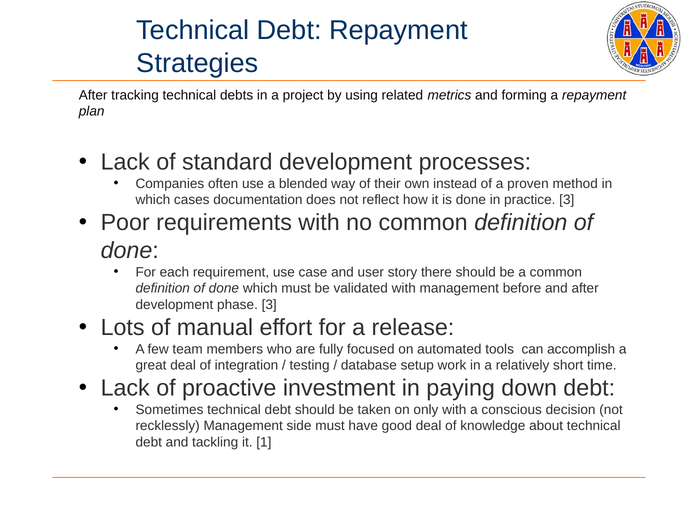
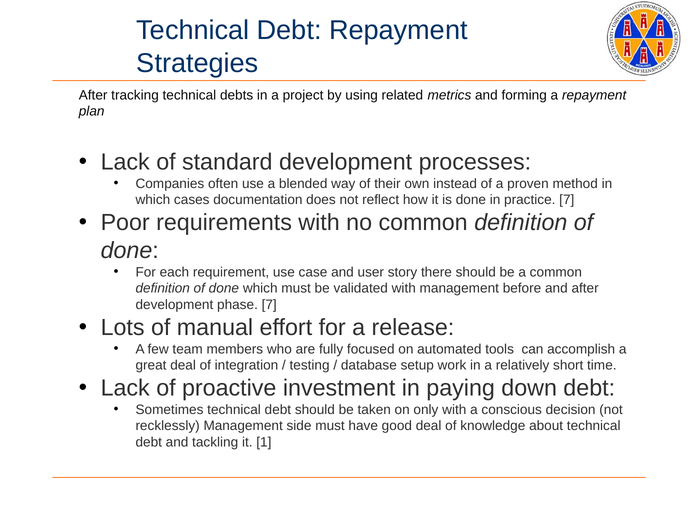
practice 3: 3 -> 7 (567, 200)
phase 3: 3 -> 7 (269, 305)
